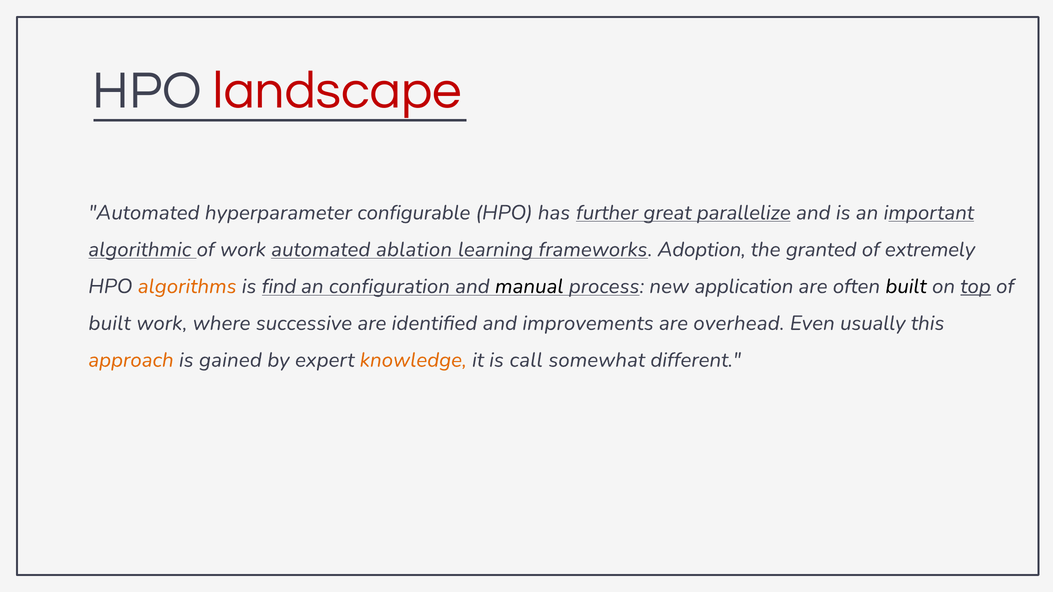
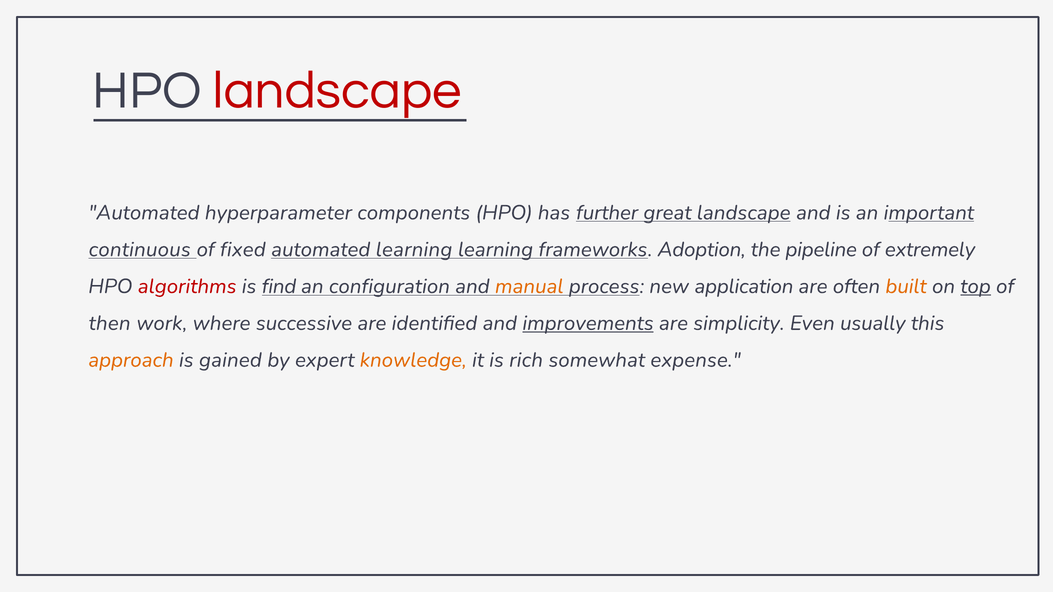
configurable: configurable -> components (414, 213)
great parallelize: parallelize -> landscape (744, 213)
algorithmic: algorithmic -> continuous (140, 250)
of work: work -> fixed (243, 250)
automated ablation: ablation -> learning (414, 250)
granted: granted -> pipeline (821, 250)
algorithms colour: orange -> red (187, 286)
manual colour: black -> orange (529, 286)
built colour: black -> orange (906, 286)
built: built -> then (110, 323)
improvements underline: none -> present (588, 323)
overhead: overhead -> simplicity (739, 323)
call: call -> rich (526, 360)
different: different -> expense (696, 360)
